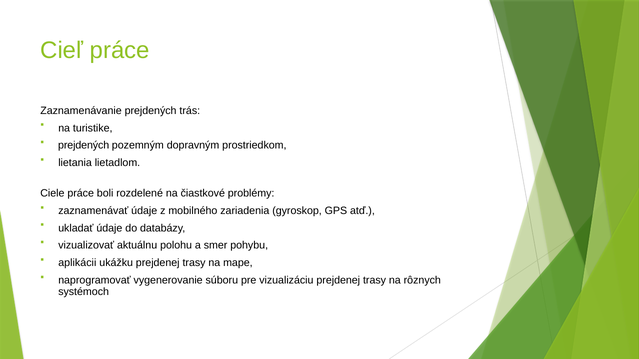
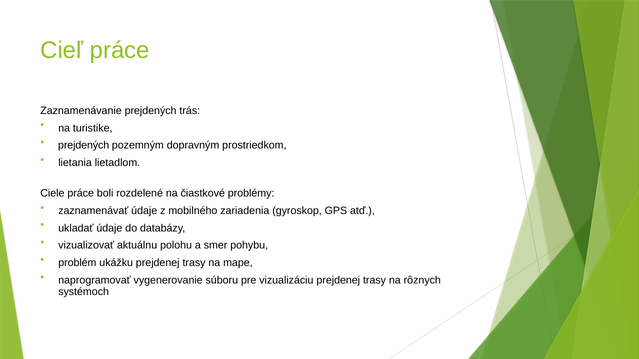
aplikácii: aplikácii -> problém (77, 263)
